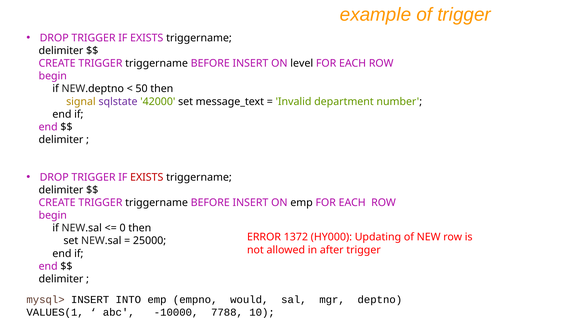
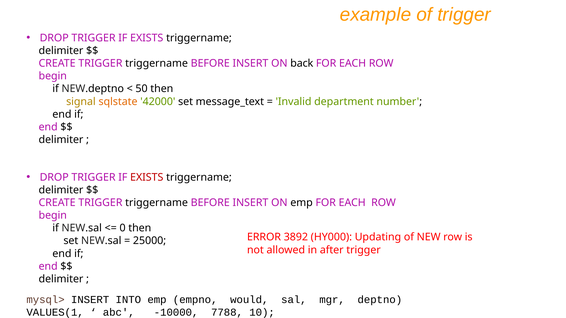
level: level -> back (302, 63)
sqlstate colour: purple -> orange (118, 102)
1372: 1372 -> 3892 (296, 237)
